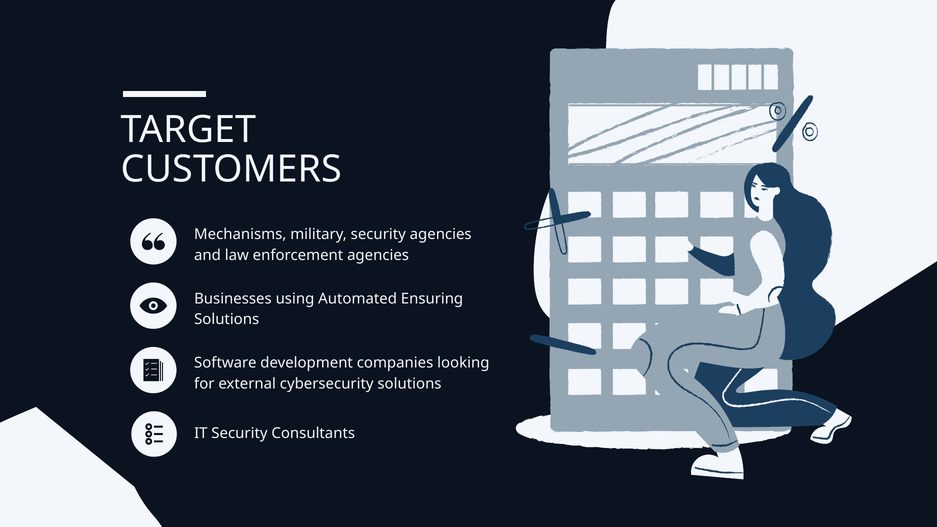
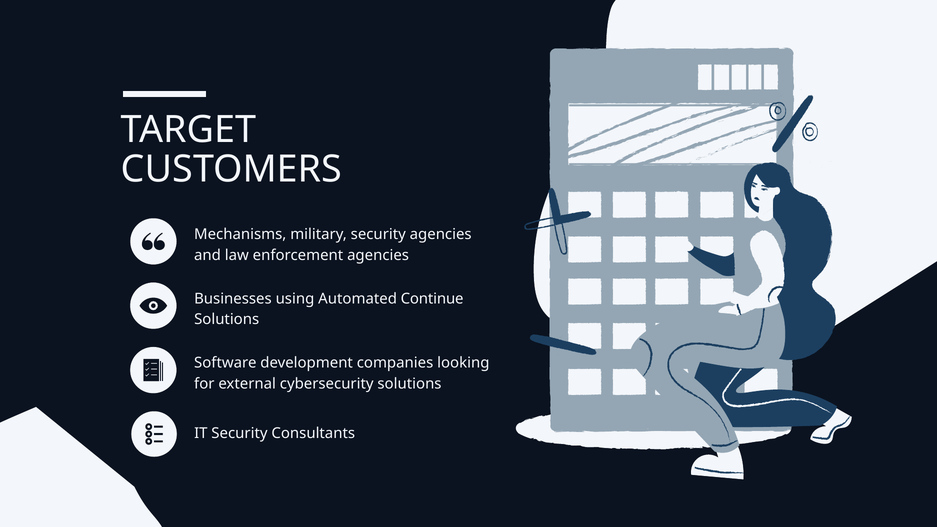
Ensuring: Ensuring -> Continue (432, 299)
